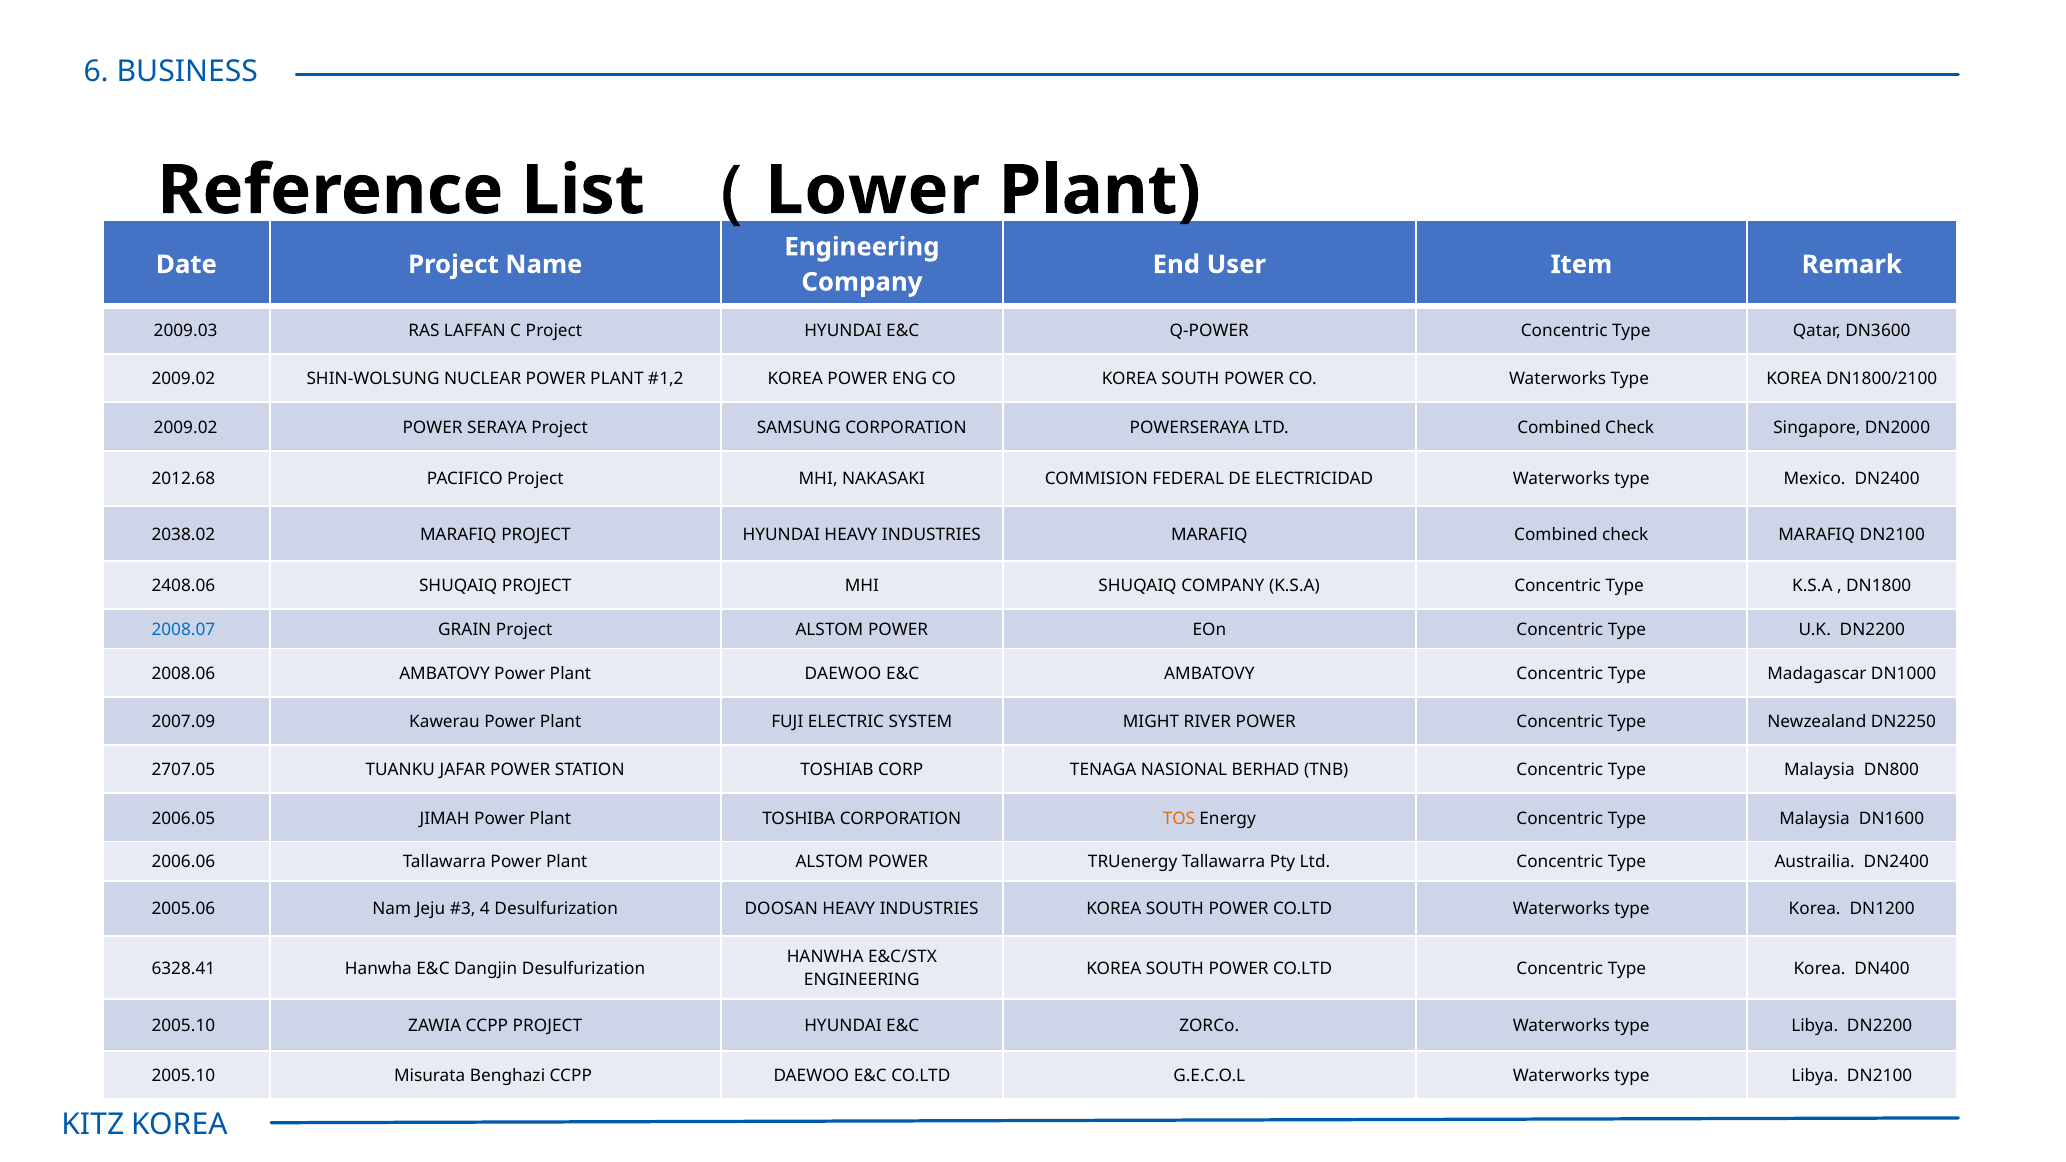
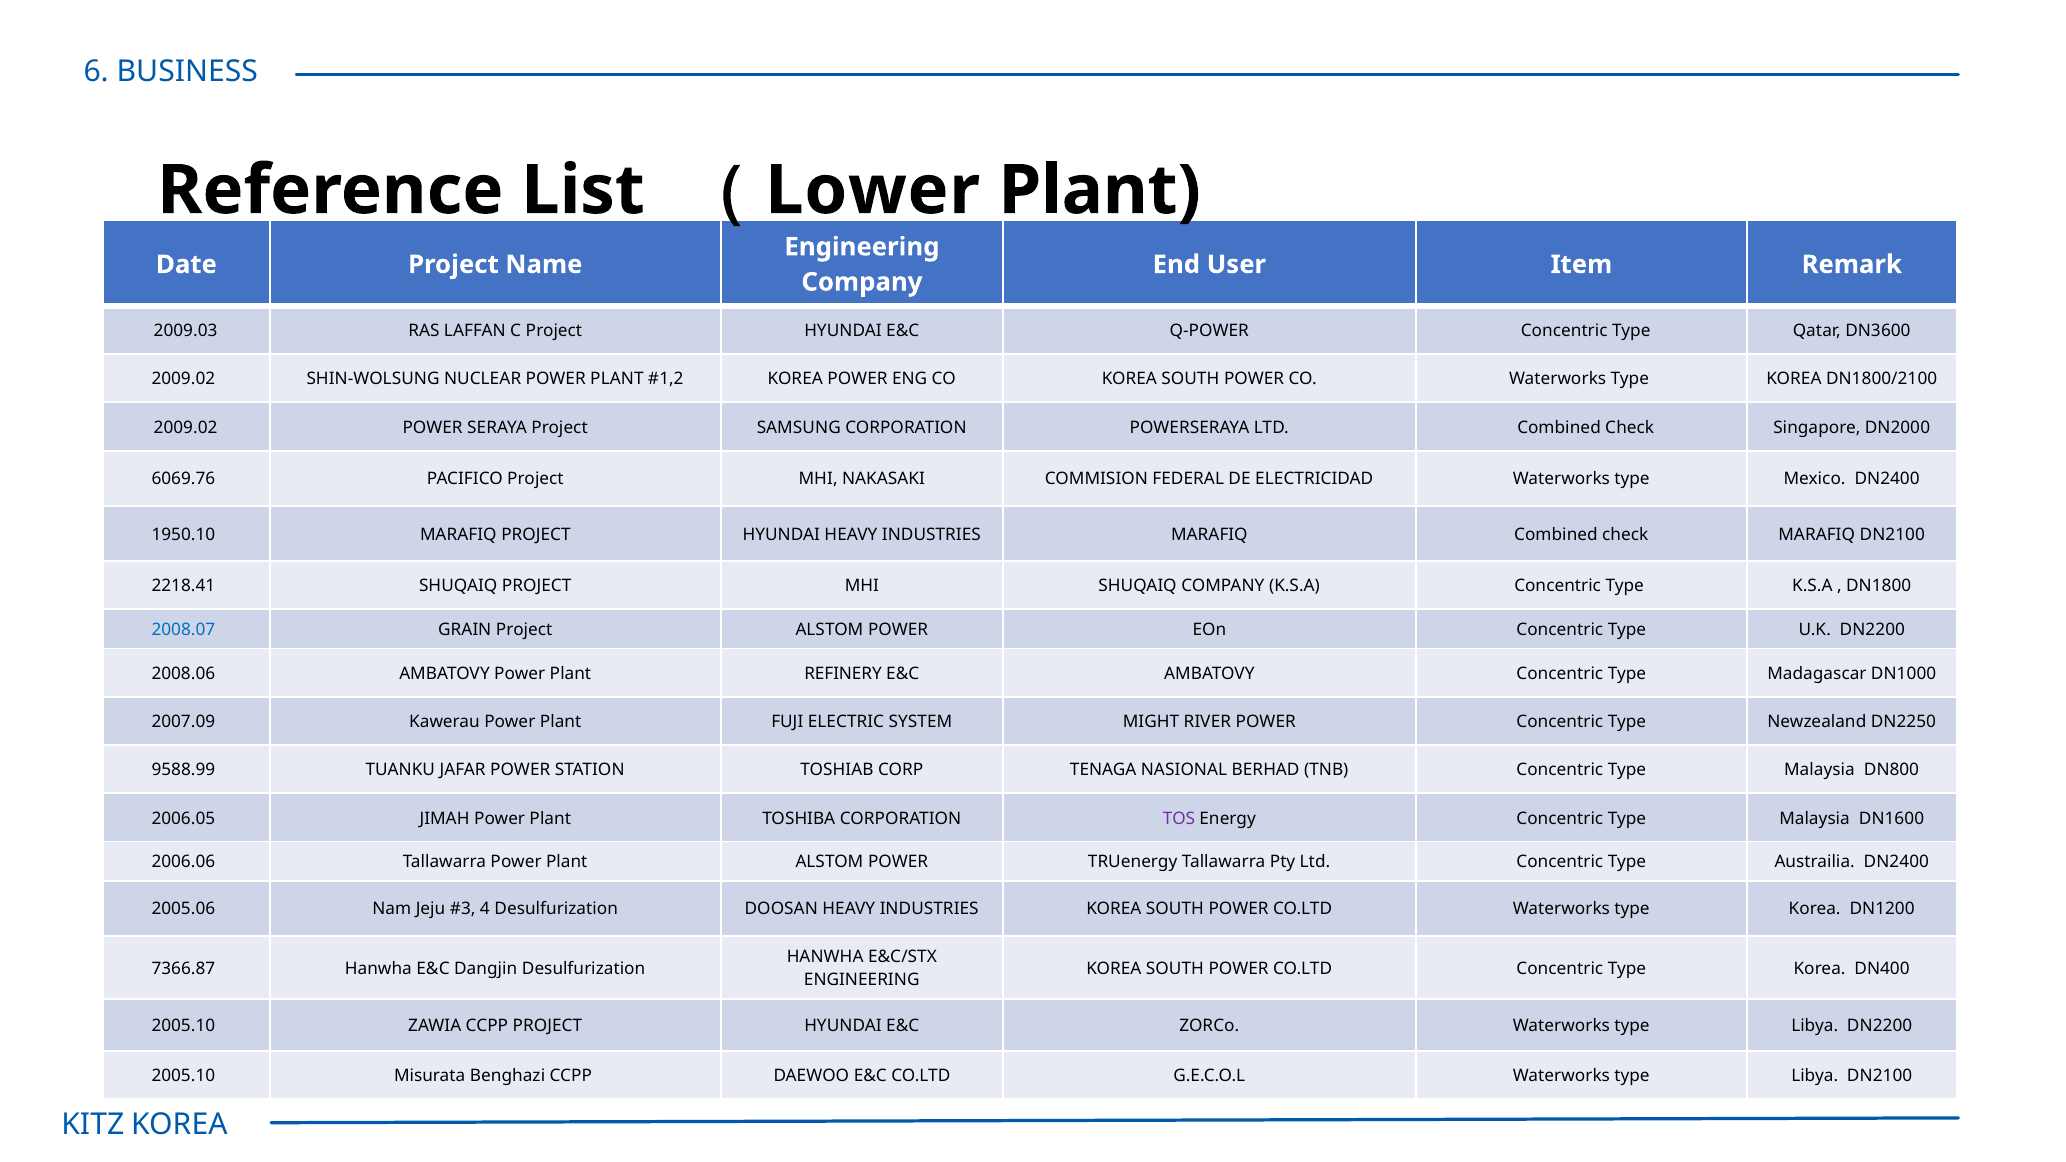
2012.68: 2012.68 -> 6069.76 (183, 479)
2038.02: 2038.02 -> 1950.10 (183, 534)
2408.06: 2408.06 -> 2218.41 (183, 586)
Plant DAEWOO: DAEWOO -> REFINERY (843, 674)
2707.05: 2707.05 -> 9588.99 (183, 770)
TOS colour: orange -> purple (1179, 818)
6328.41: 6328.41 -> 7366.87 (183, 968)
